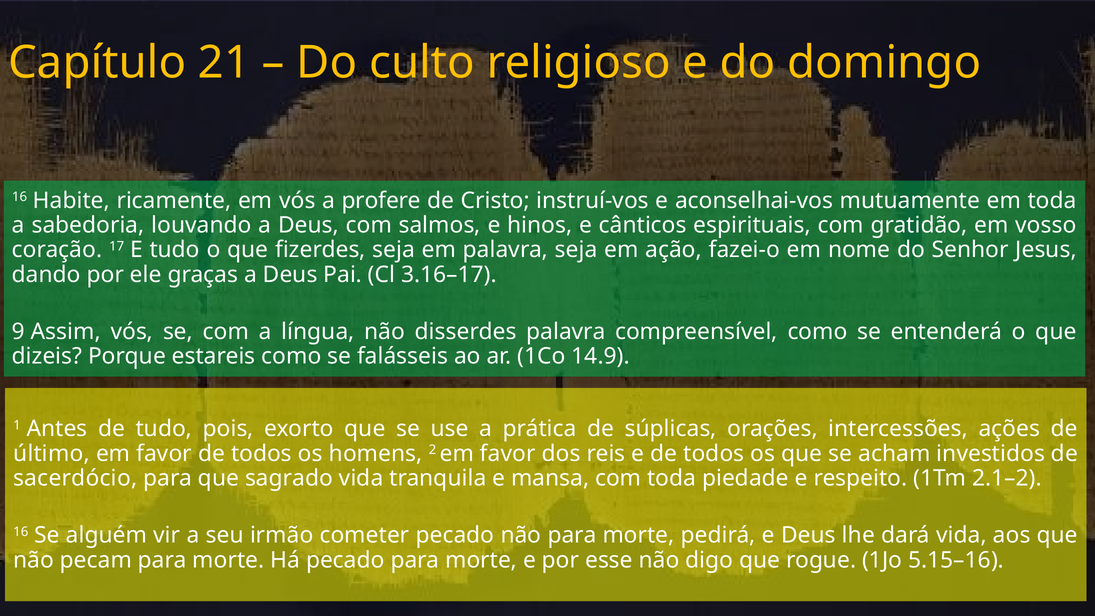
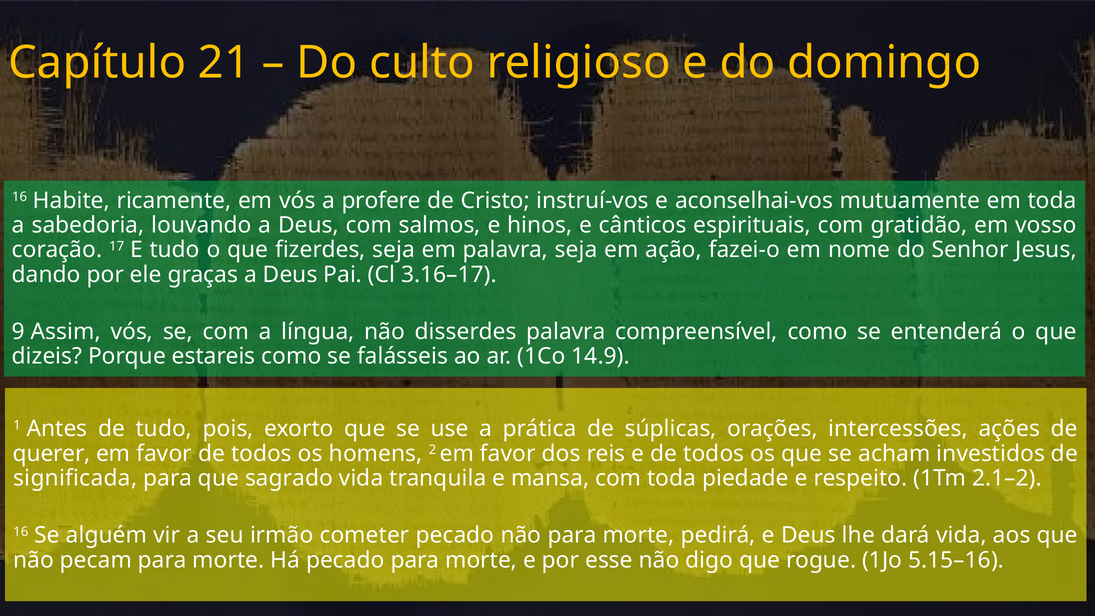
último: último -> querer (52, 453)
sacerdócio: sacerdócio -> significada (75, 478)
